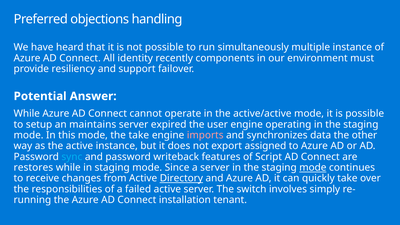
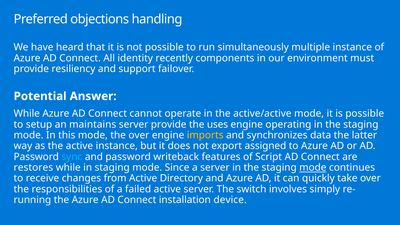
server expired: expired -> provide (169, 124)
user: user -> uses (218, 124)
the take: take -> over (139, 135)
imports colour: pink -> yellow (205, 135)
other: other -> latter (364, 135)
Directory underline: present -> none (181, 178)
tenant: tenant -> device (230, 200)
